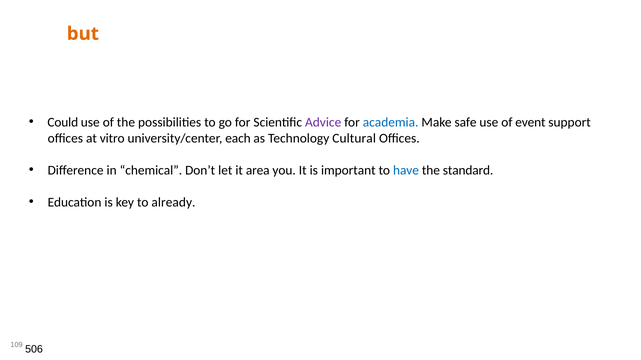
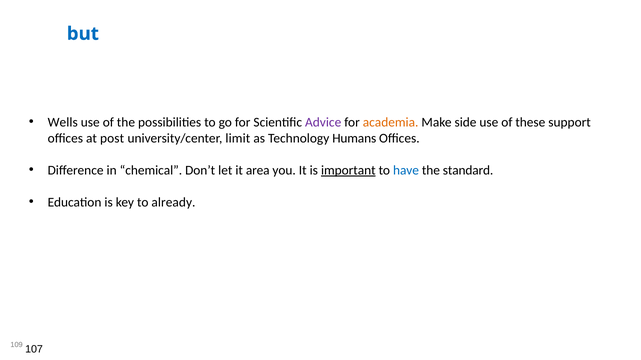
but colour: orange -> blue (83, 34)
Could: Could -> Wells (63, 122)
academia colour: blue -> orange (391, 122)
safe: safe -> side (466, 122)
event: event -> these (530, 122)
vitro: vitro -> post (112, 138)
each: each -> limit (238, 138)
Cultural: Cultural -> Humans (354, 138)
important underline: none -> present (348, 171)
506: 506 -> 107 (34, 350)
